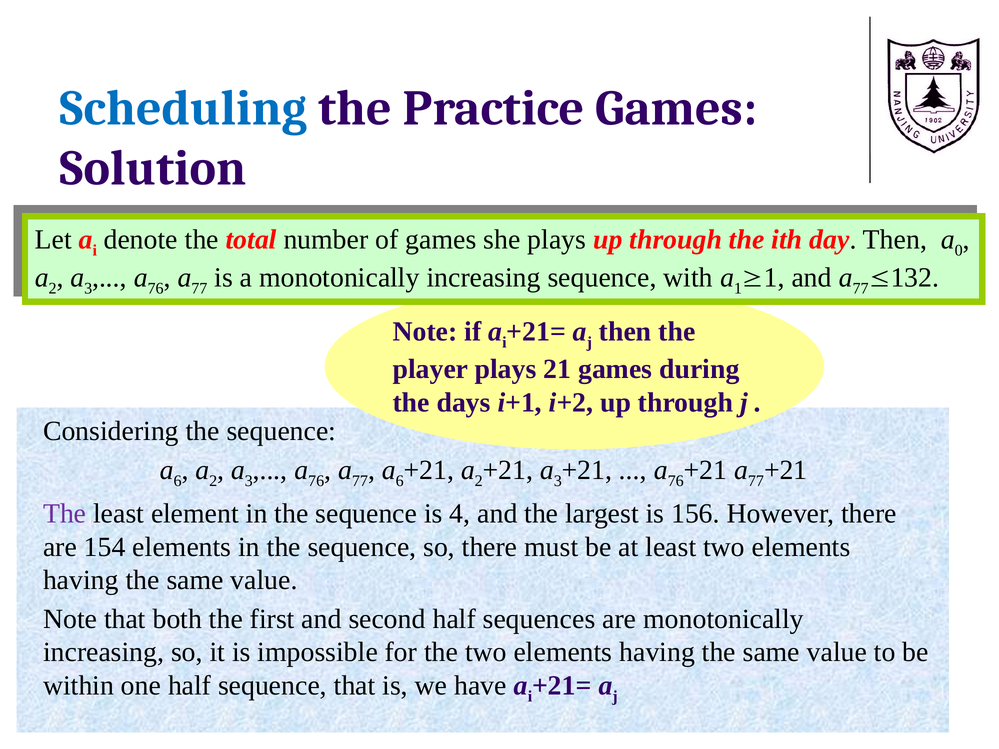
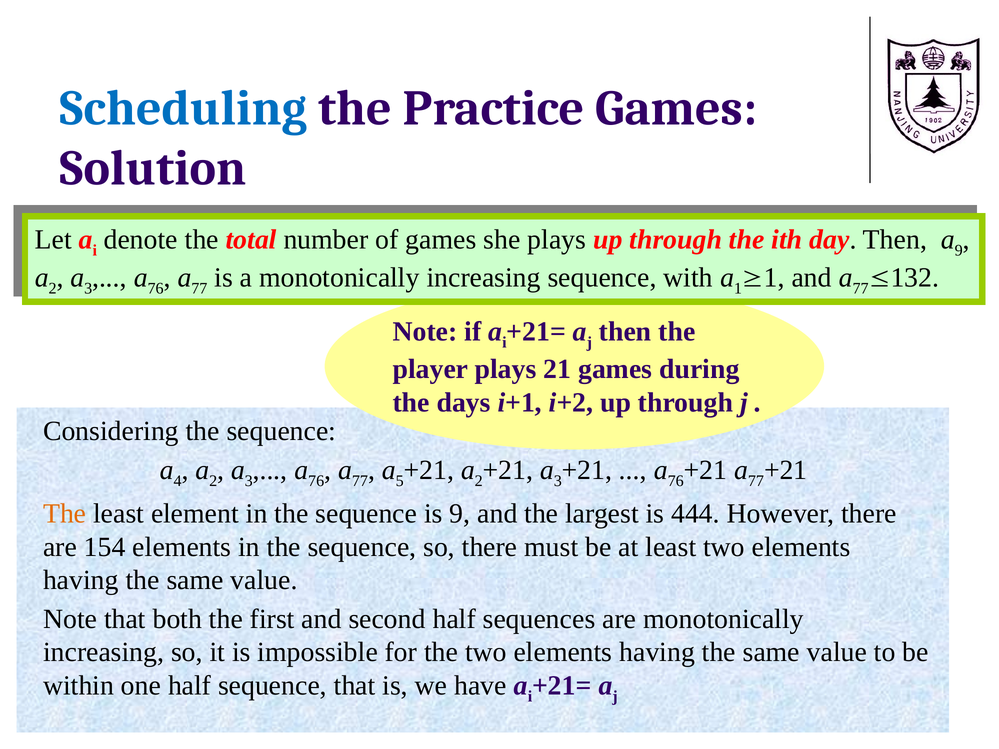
0: 0 -> 9 (959, 251)
6: 6 -> 4 (178, 481)
6: 6 -> 5 (400, 481)
The colour: purple -> orange (65, 514)
is 4: 4 -> 9 (460, 514)
156: 156 -> 444 (695, 514)
